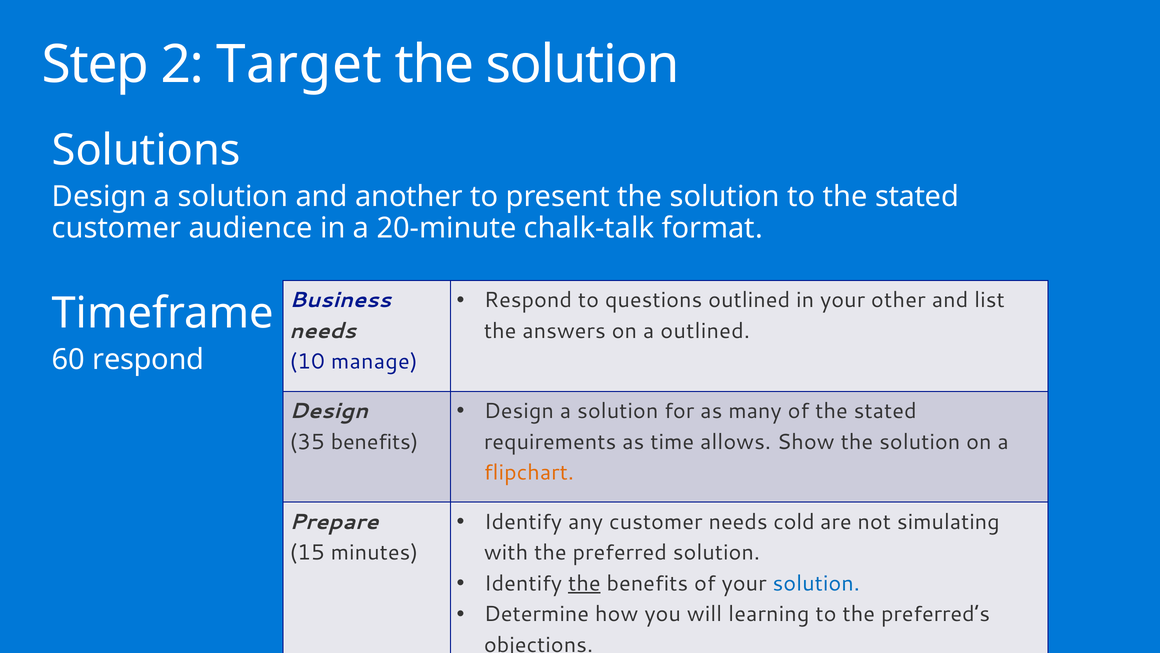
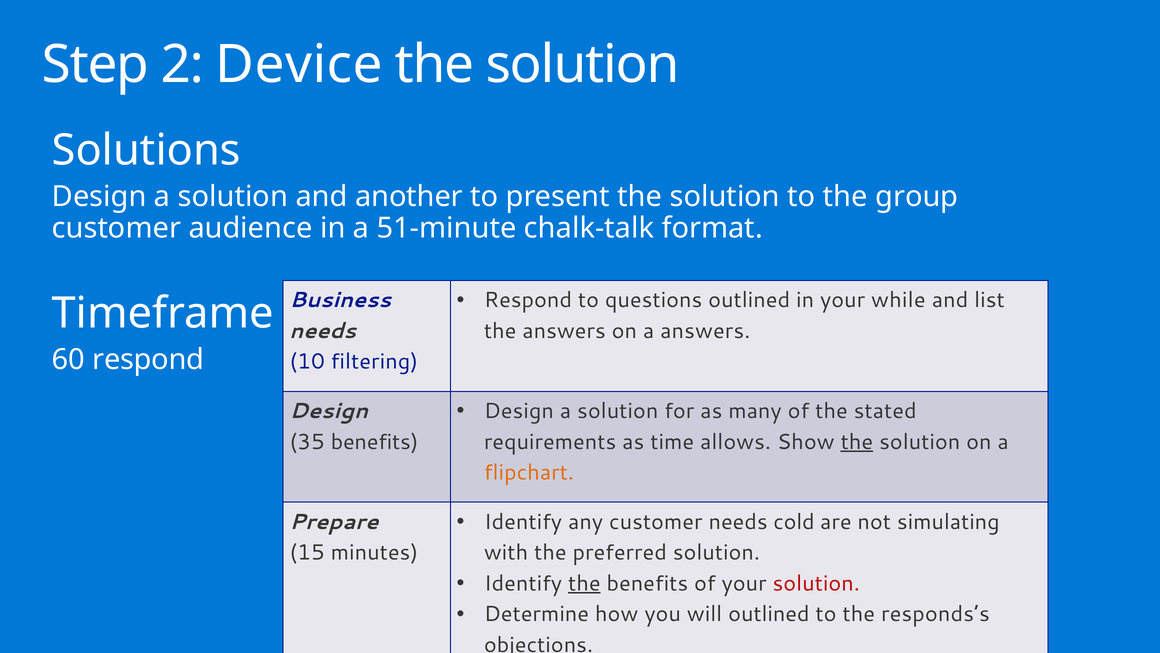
Target: Target -> Device (299, 65)
to the stated: stated -> group (917, 197)
20-minute: 20-minute -> 51-minute (447, 228)
other: other -> while (898, 300)
a outlined: outlined -> answers (705, 331)
manage: manage -> filtering (374, 361)
the underline: none -> present (857, 442)
solution colour: blue -> red (816, 583)
will learning: learning -> outlined (769, 614)
preferred’s: preferred’s -> responds’s (935, 614)
